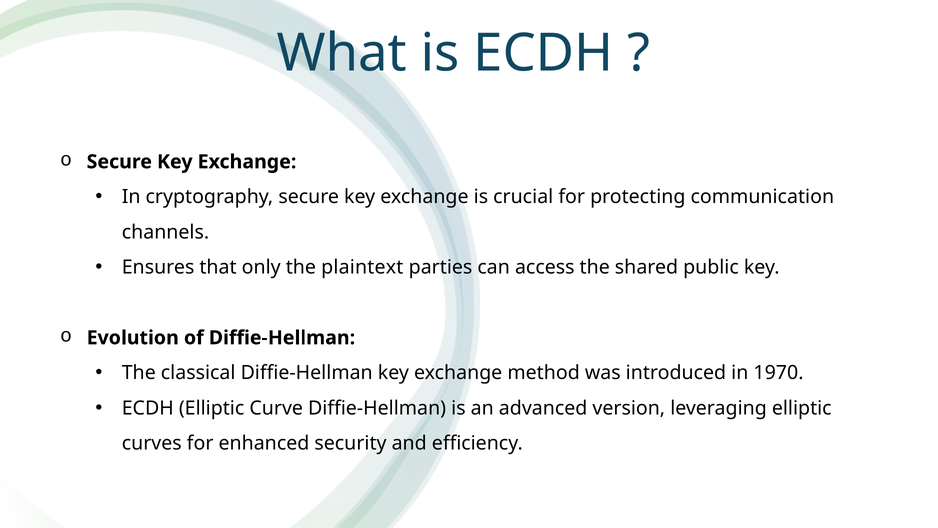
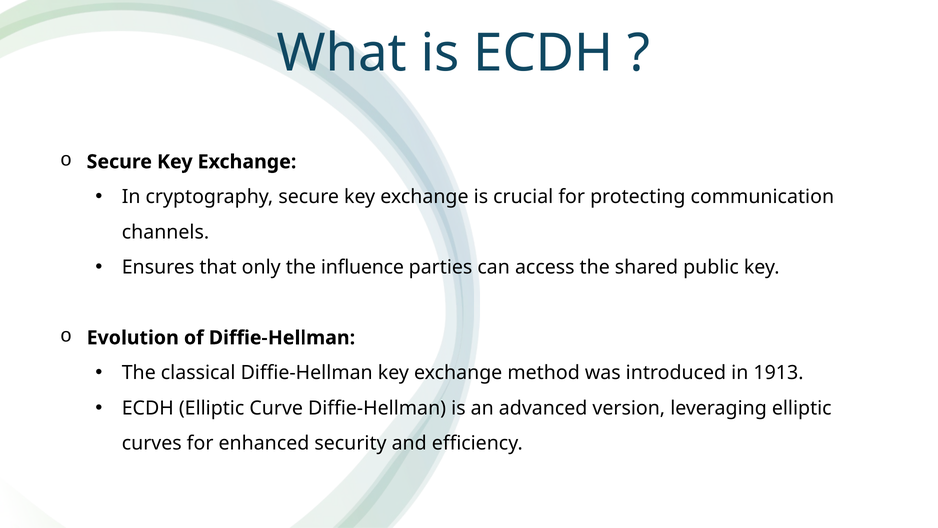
plaintext: plaintext -> influence (362, 267)
1970: 1970 -> 1913 (778, 373)
